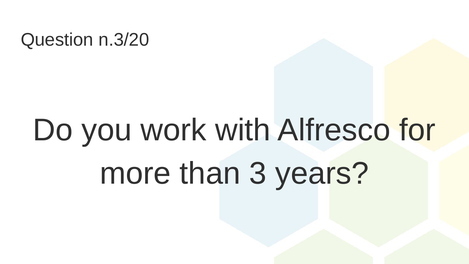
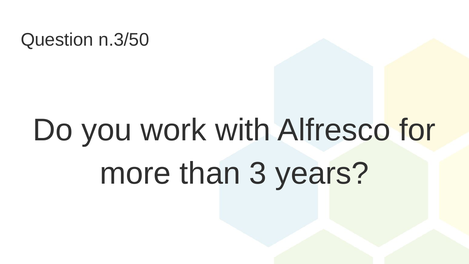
n.3/20: n.3/20 -> n.3/50 (124, 40)
